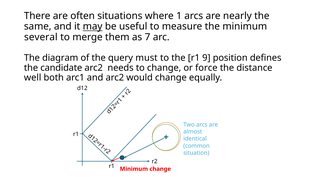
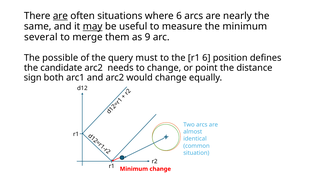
are underline: none -> present (60, 16)
where 1: 1 -> 6 (179, 16)
7: 7 -> 9 (148, 37)
diagram: diagram -> possible (60, 58)
r1 9: 9 -> 6 (206, 58)
force: force -> point (206, 68)
well: well -> sign (33, 77)
